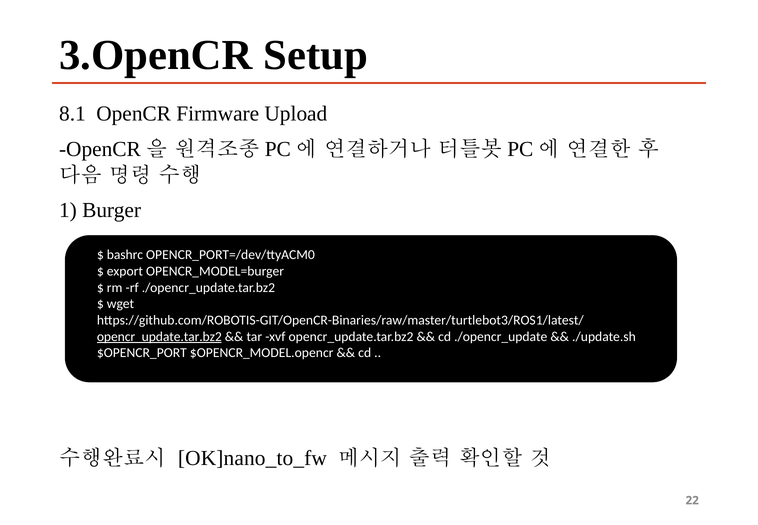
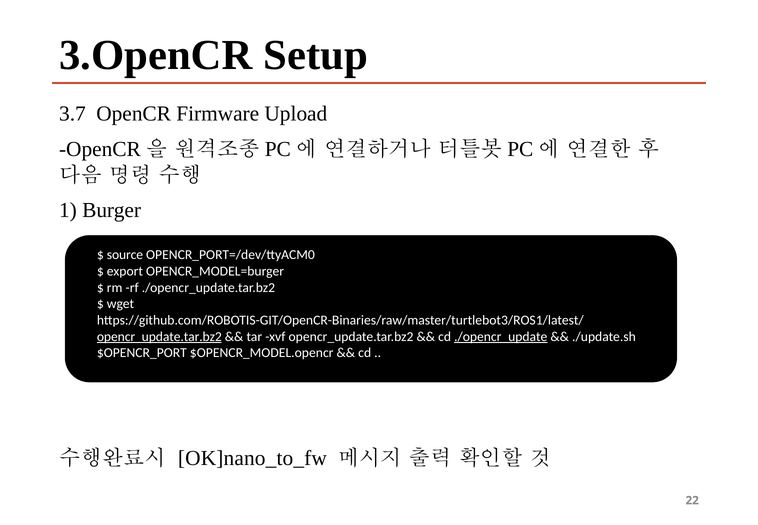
8.1: 8.1 -> 3.7 (72, 114)
bashrc: bashrc -> source (125, 255)
./opencr_update underline: none -> present (501, 336)
